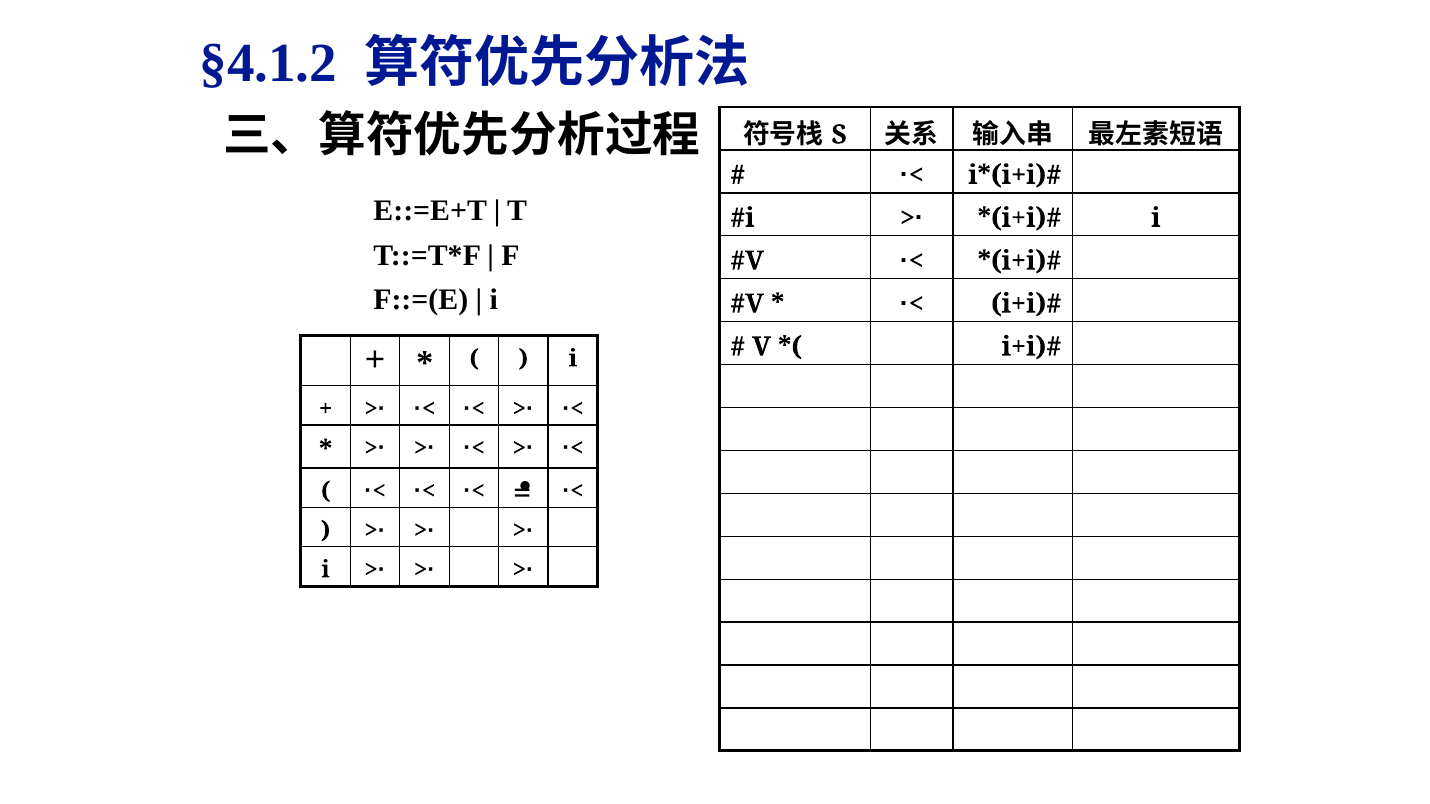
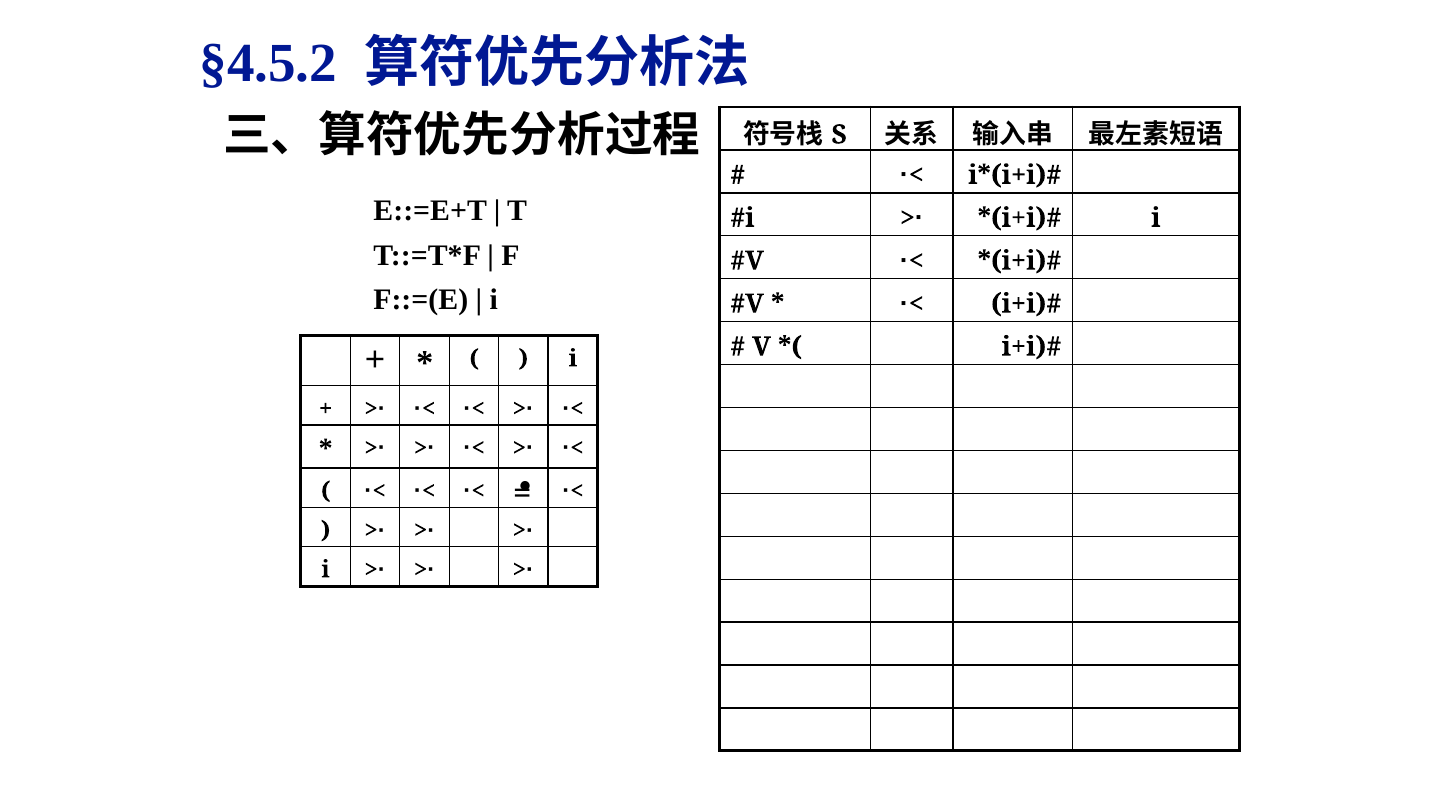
§4.1.2: §4.1.2 -> §4.5.2 (268, 63)
